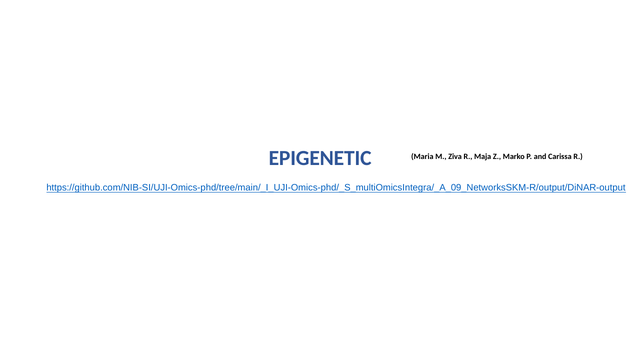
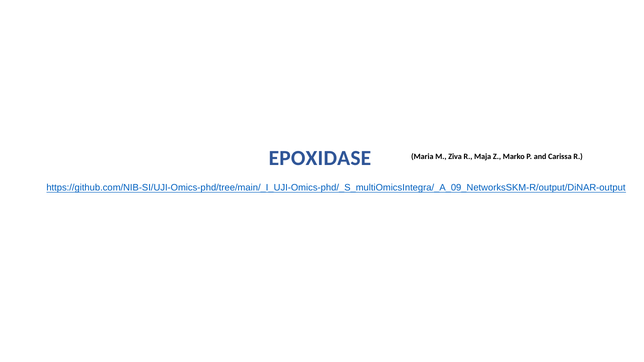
EPIGENETIC: EPIGENETIC -> EPOXIDASE (320, 158)
